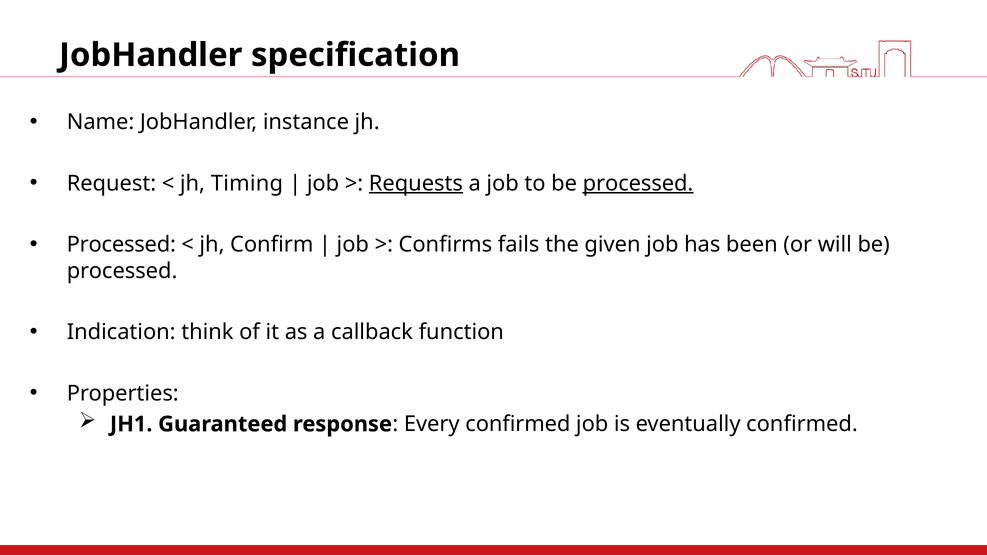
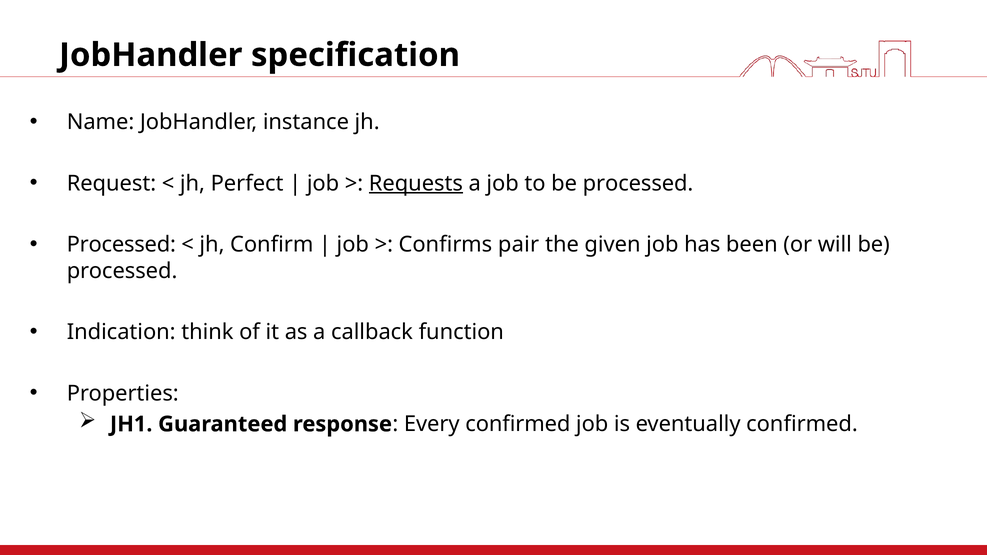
Timing: Timing -> Perfect (247, 183)
processed underline: present -> none (638, 183)
fails: fails -> pair (519, 245)
